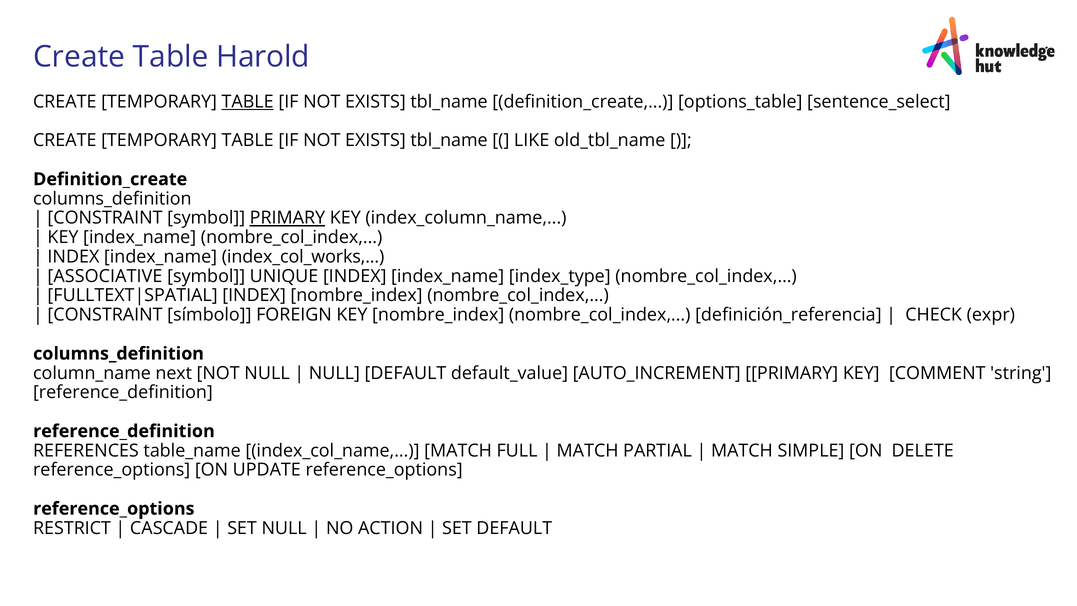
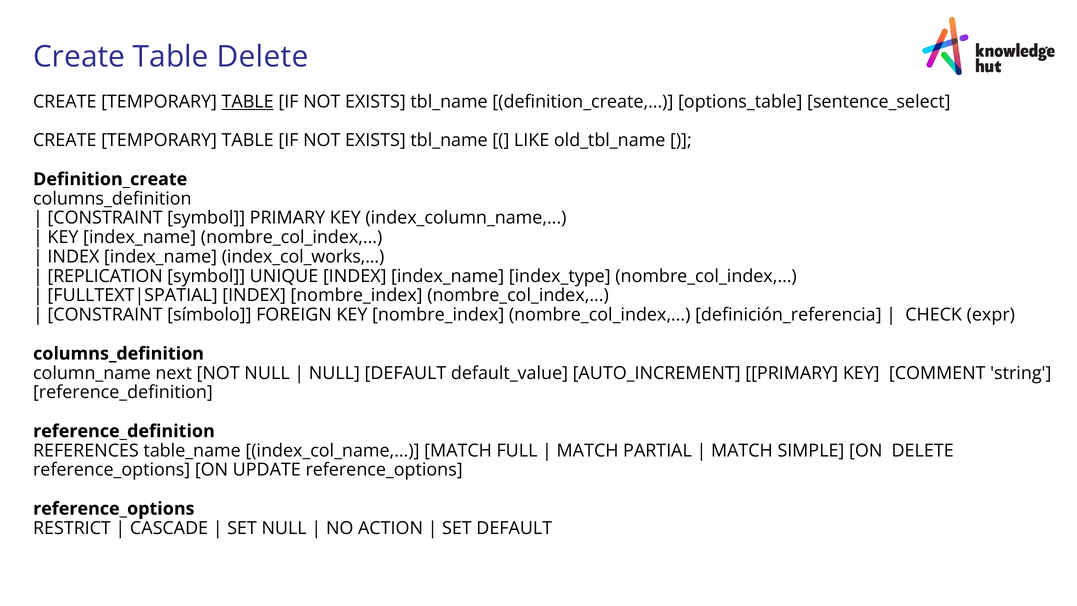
Table Harold: Harold -> Delete (263, 57)
PRIMARY underline: present -> none (287, 218)
ASSOCIATIVE: ASSOCIATIVE -> REPLICATION (105, 276)
